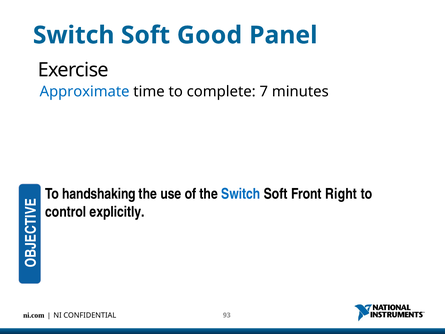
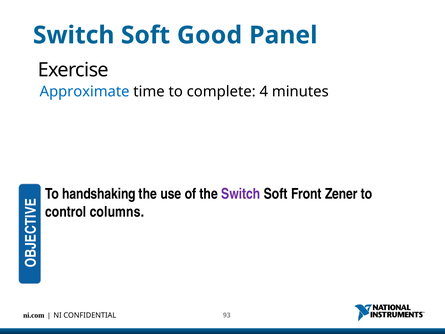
7: 7 -> 4 (264, 91)
Switch colour: blue -> purple (241, 194)
Right: Right -> Zener (341, 194)
explicitly: explicitly -> columns (117, 212)
